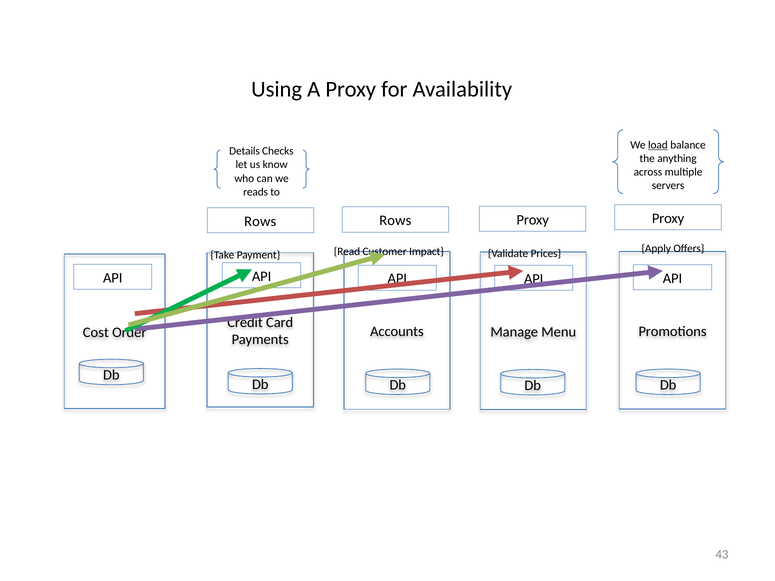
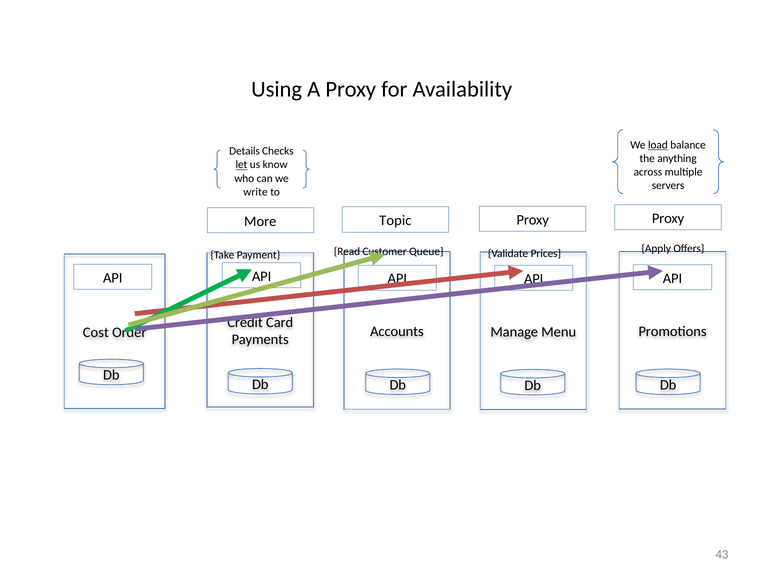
let underline: none -> present (241, 165)
reads: reads -> write (255, 192)
Rows: Rows -> Topic (395, 221)
Rows: Rows -> More (260, 221)
Impact: Impact -> Queue (426, 251)
